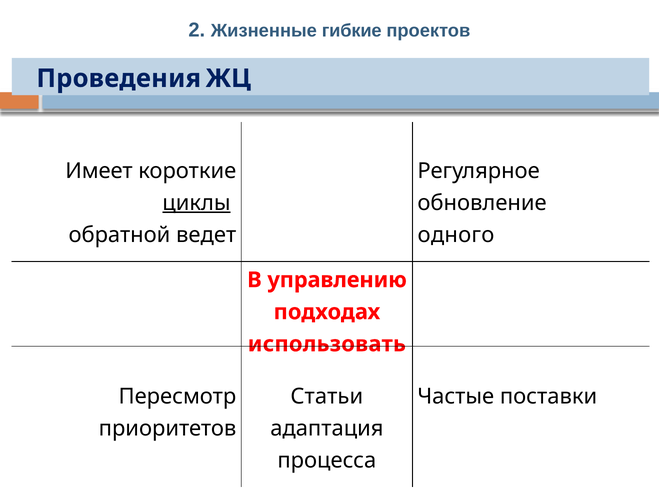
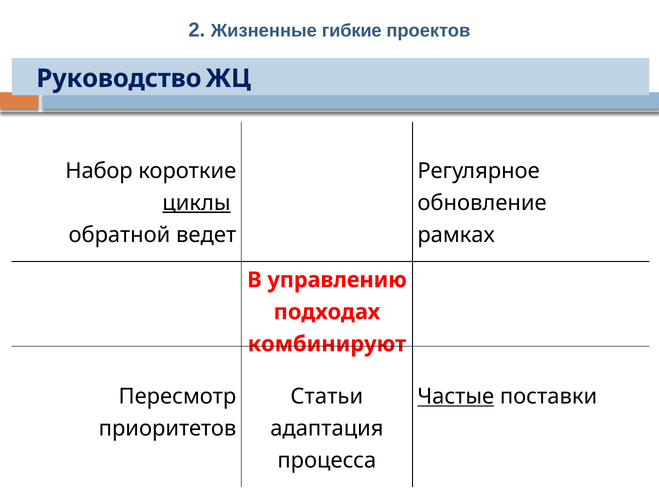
Проведения: Проведения -> Руководство (119, 78)
Имеет: Имеет -> Набор (99, 171)
одного: одного -> рамках (456, 235)
использовать: использовать -> комбинируют (327, 344)
Частые underline: none -> present (456, 397)
